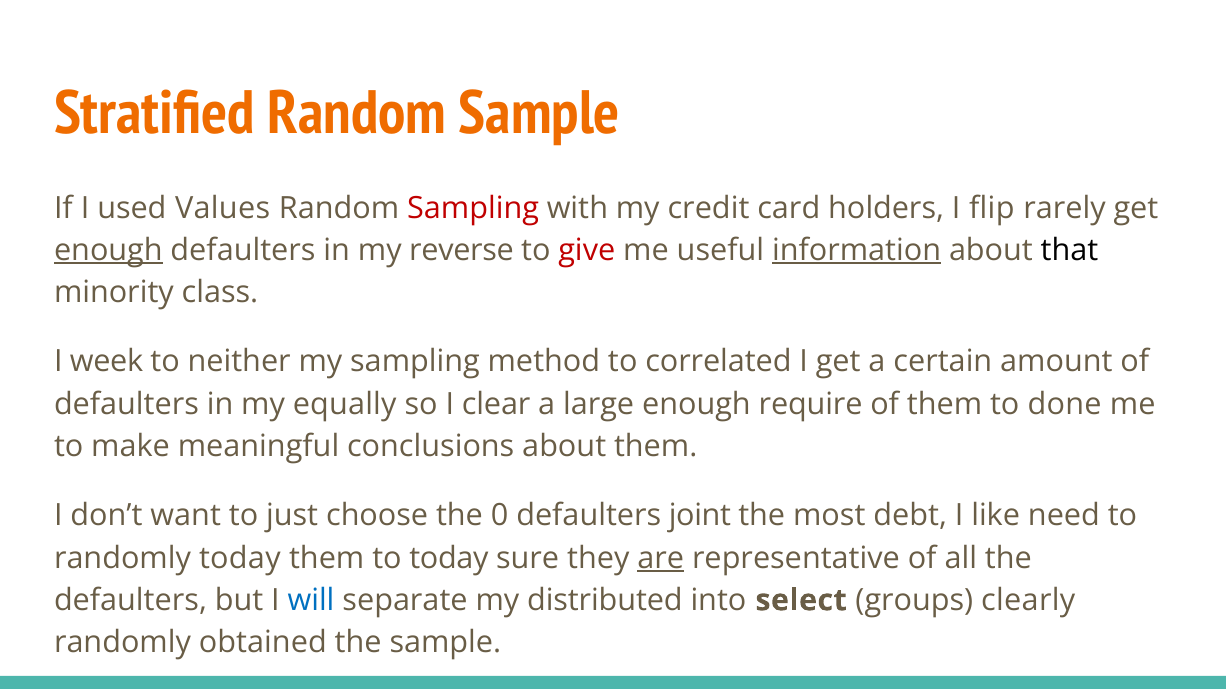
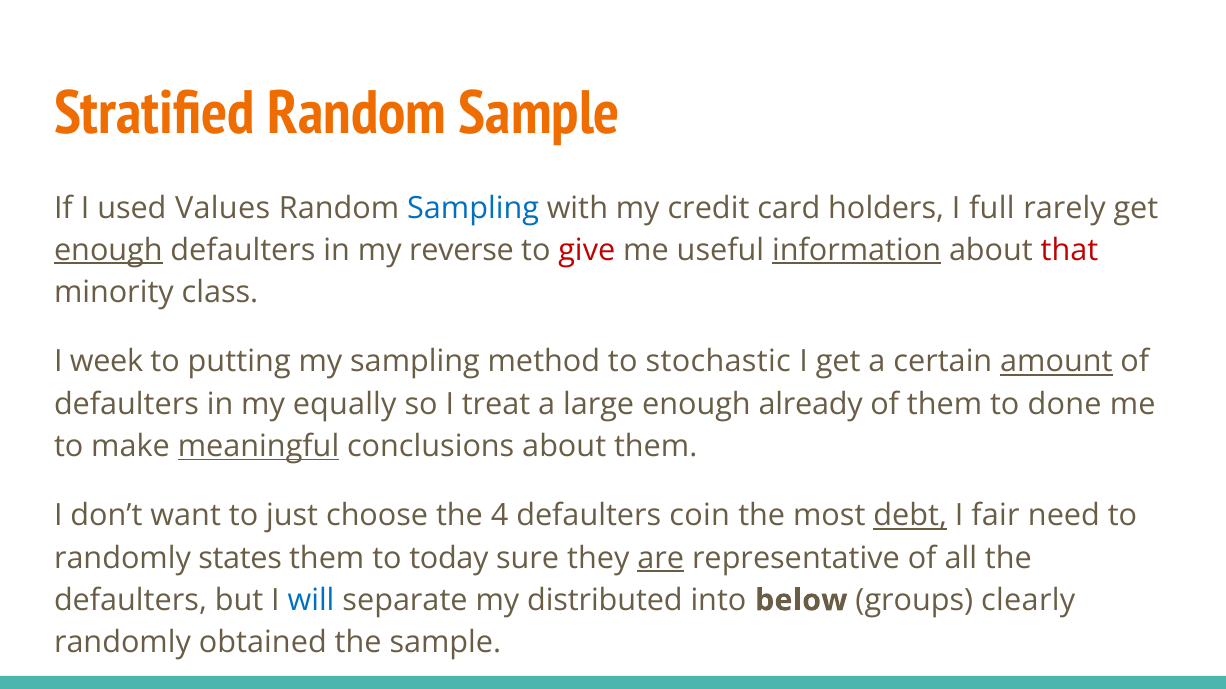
Sampling colour: red -> blue (473, 208)
flip: flip -> full (992, 208)
that colour: black -> red (1070, 250)
neither: neither -> putting (239, 362)
correlated: correlated -> stochastic (718, 362)
amount underline: none -> present (1056, 362)
clear: clear -> treat (496, 404)
require: require -> already (811, 404)
meaningful underline: none -> present (259, 447)
0: 0 -> 4 (500, 516)
joint: joint -> coin (700, 516)
debt underline: none -> present (910, 516)
like: like -> fair (996, 516)
randomly today: today -> states (240, 559)
select: select -> below (801, 601)
